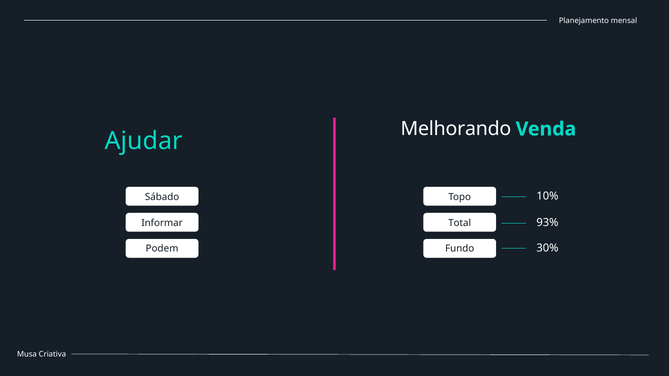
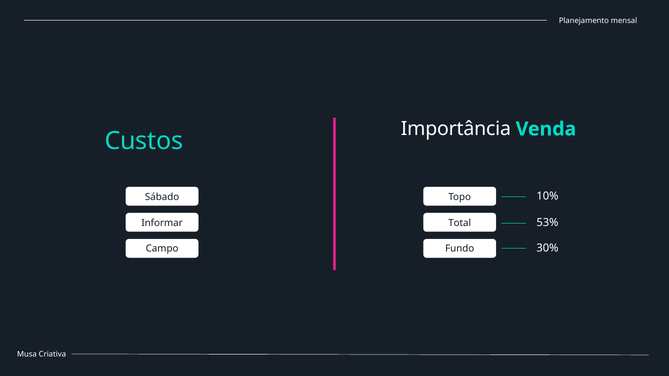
Melhorando: Melhorando -> Importância (456, 129)
Ajudar: Ajudar -> Custos (144, 141)
93%: 93% -> 53% (547, 223)
Podem: Podem -> Campo (162, 249)
